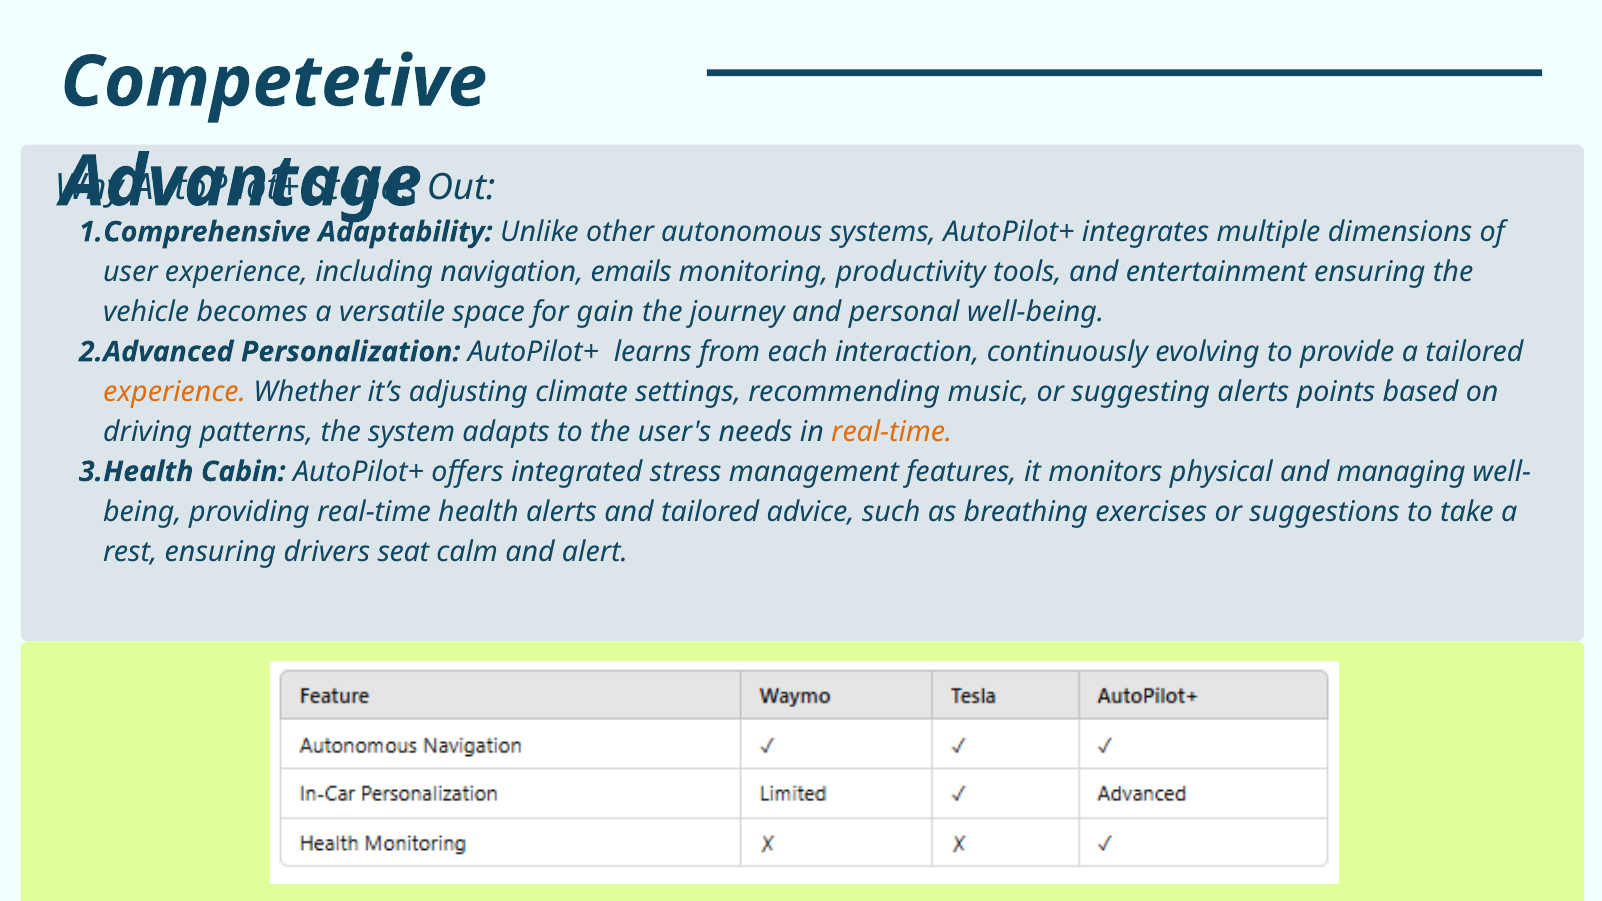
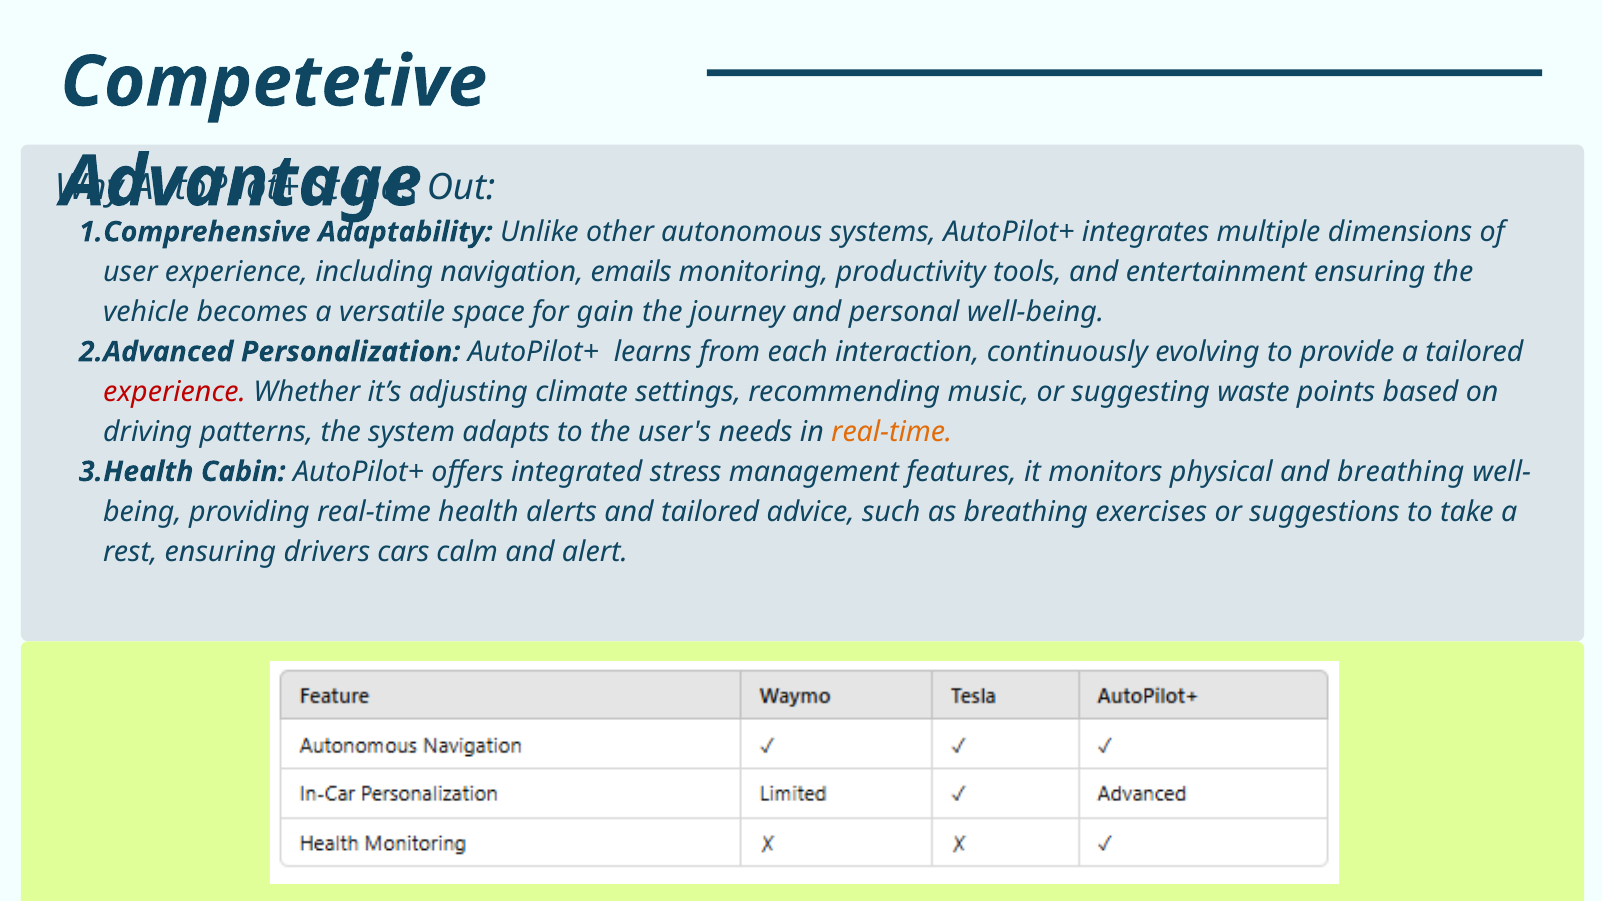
experience colour: orange -> red (175, 392)
suggesting alerts: alerts -> waste (1253, 392)
and managing: managing -> breathing (1401, 472)
seat: seat -> cars (403, 552)
